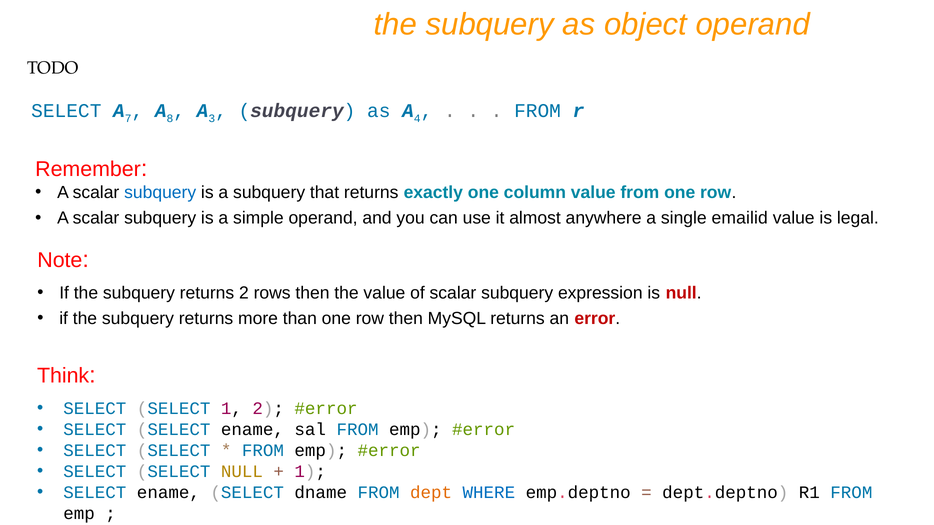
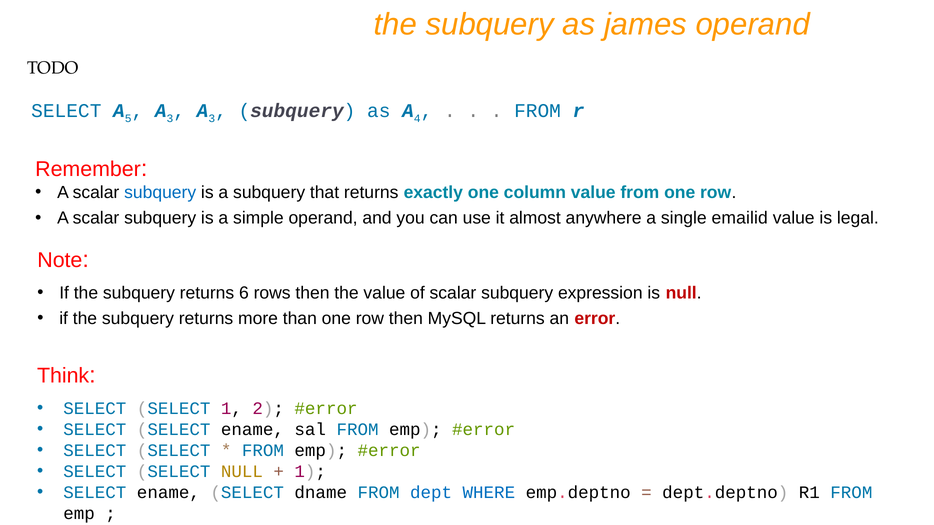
object: object -> james (646, 24)
7: 7 -> 5 (128, 118)
8: 8 -> 3 (170, 118)
returns 2: 2 -> 6 (244, 293)
dept colour: orange -> blue (431, 493)
